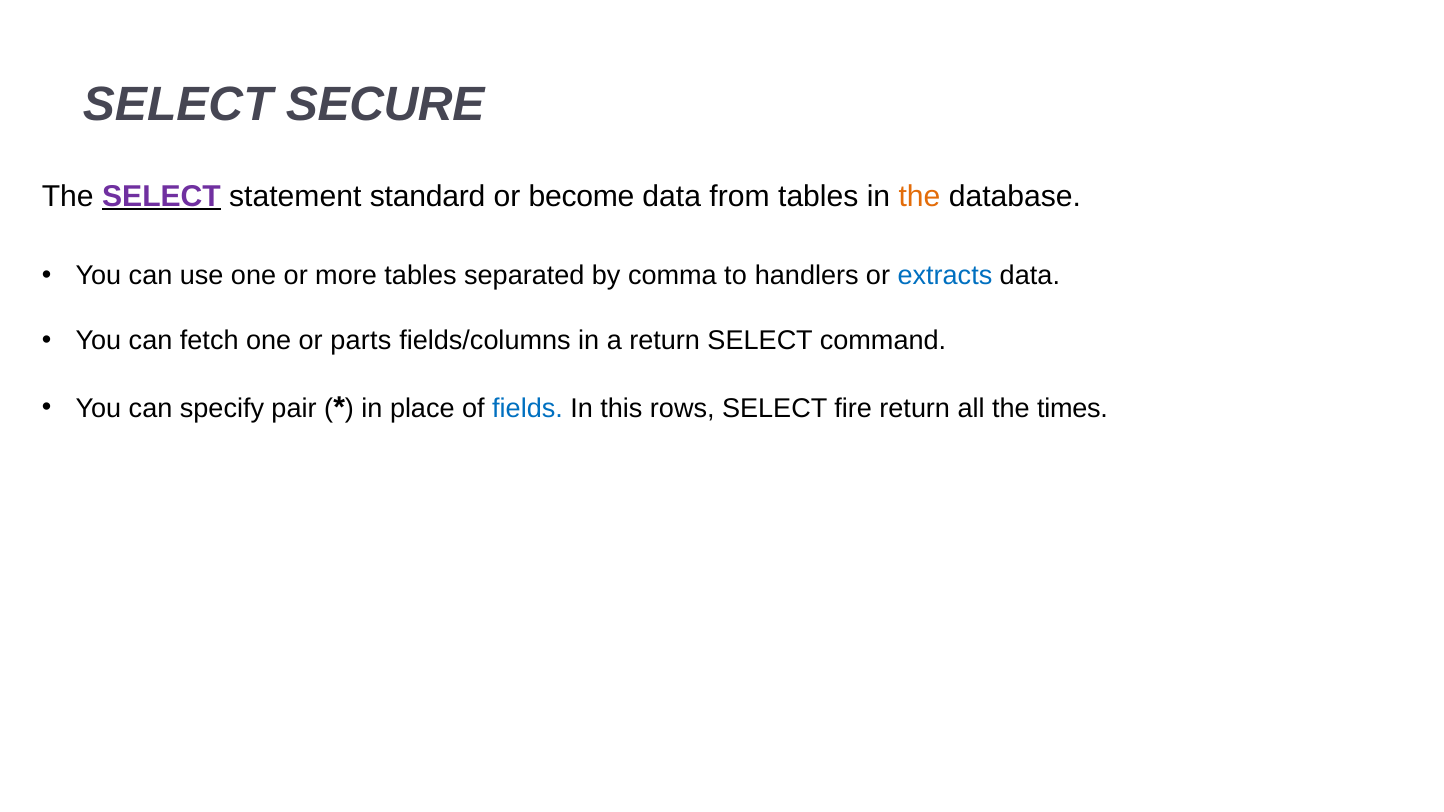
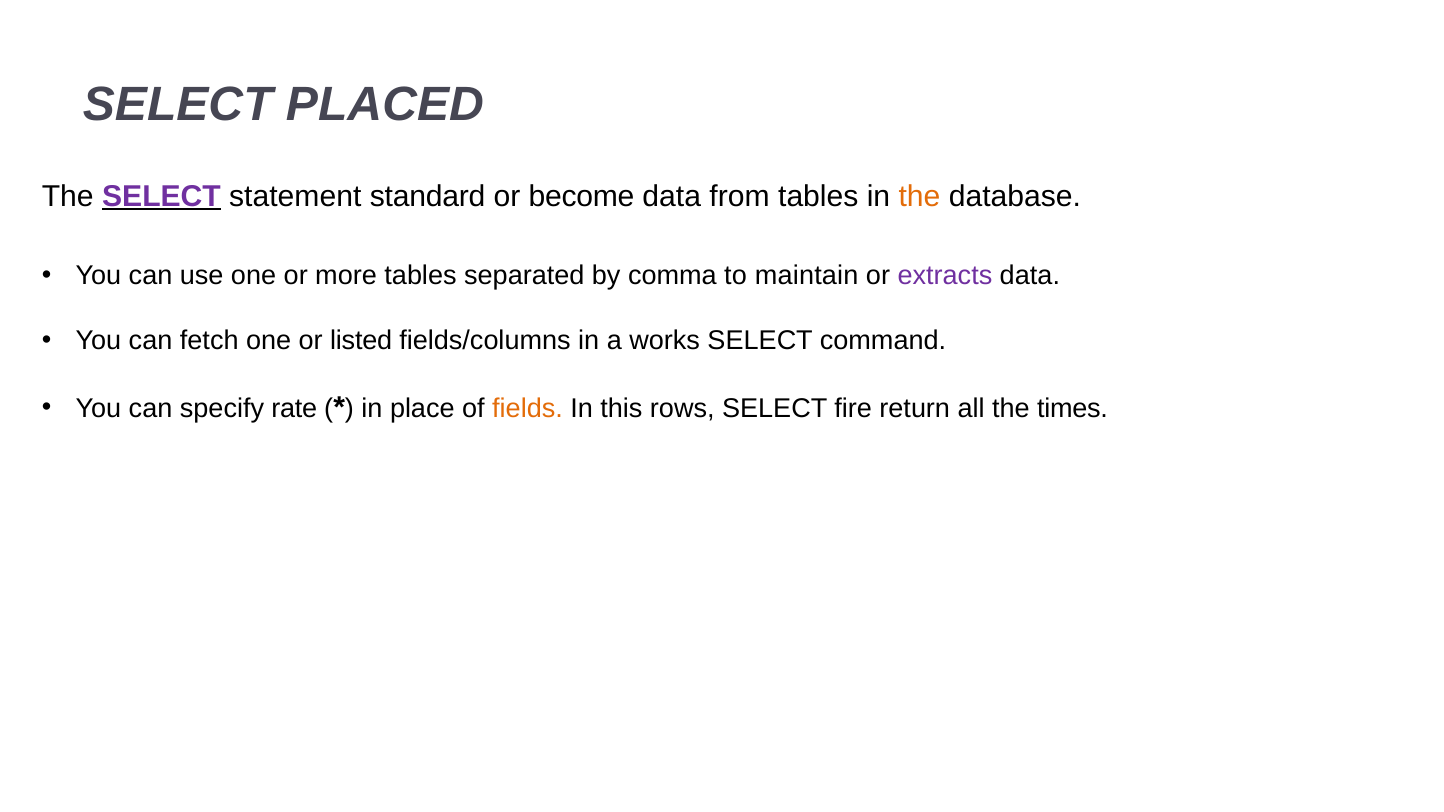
SECURE: SECURE -> PLACED (385, 104)
handlers: handlers -> maintain (807, 276)
extracts colour: blue -> purple (945, 276)
parts: parts -> listed (361, 341)
a return: return -> works (665, 341)
pair: pair -> rate (294, 409)
fields colour: blue -> orange (528, 409)
